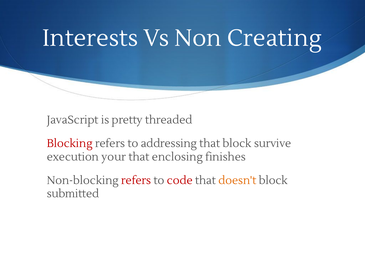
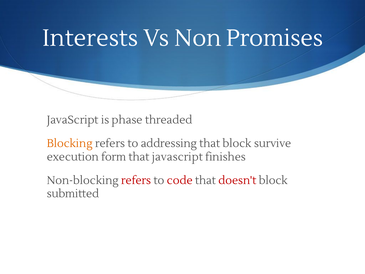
Creating: Creating -> Promises (275, 38)
pretty: pretty -> phase (127, 120)
Blocking colour: red -> orange (70, 143)
your: your -> form (114, 157)
that enclosing: enclosing -> javascript (177, 157)
doesn't colour: orange -> red (237, 180)
